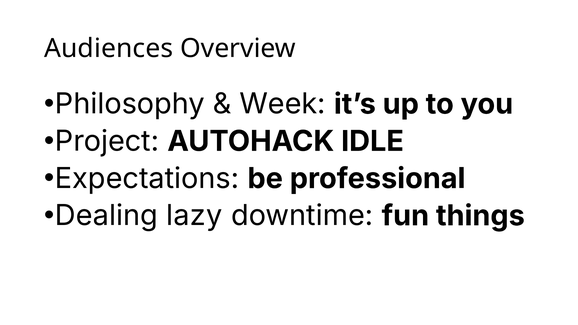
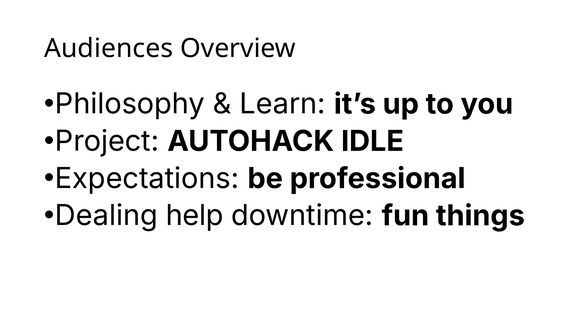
Week: Week -> Learn (283, 104)
lazy: lazy -> help (195, 216)
